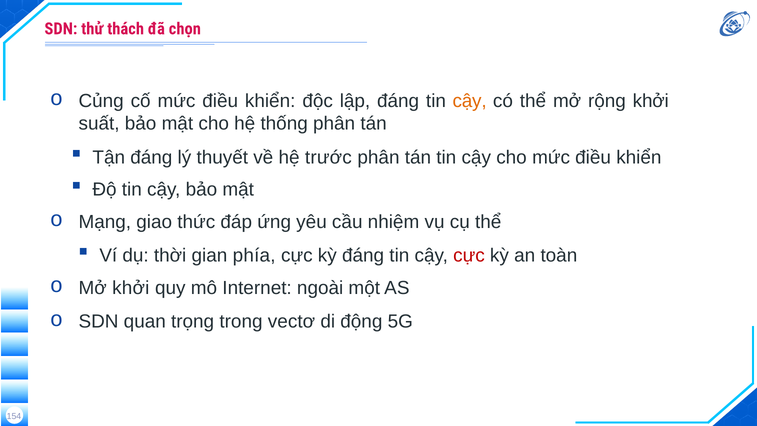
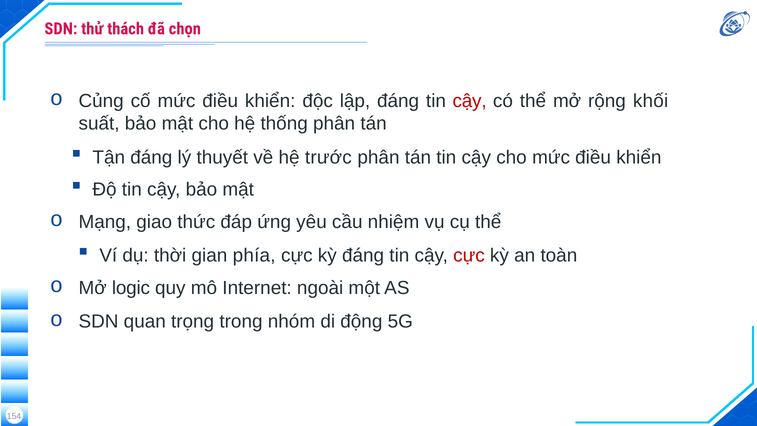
cậy colour: orange -> red (470, 101)
rộng khởi: khởi -> khối (651, 101)
Mở khởi: khởi -> logic (131, 288)
vectơ: vectơ -> nhóm (291, 321)
